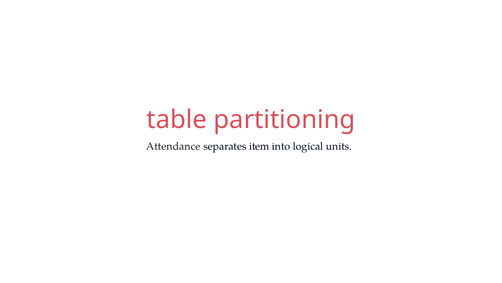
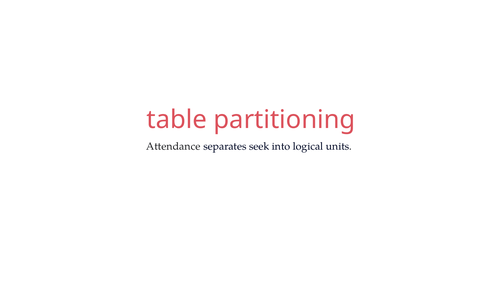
item: item -> seek (259, 146)
